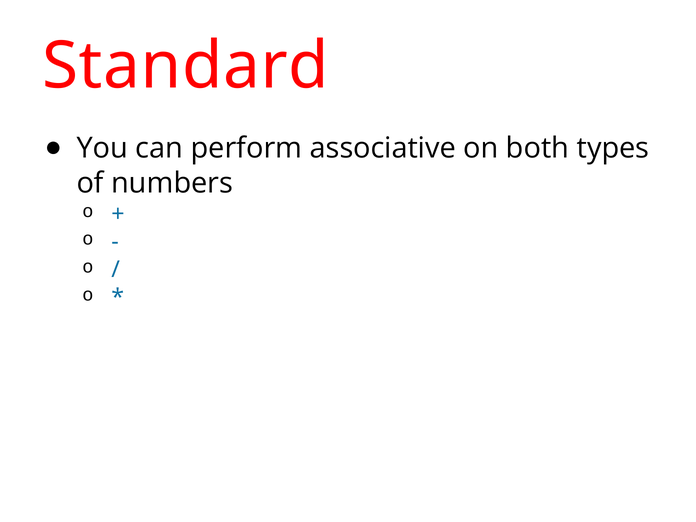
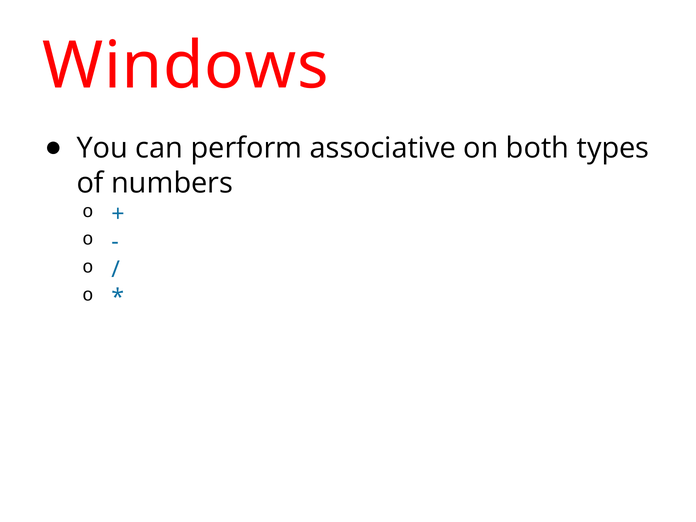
Standard: Standard -> Windows (185, 66)
